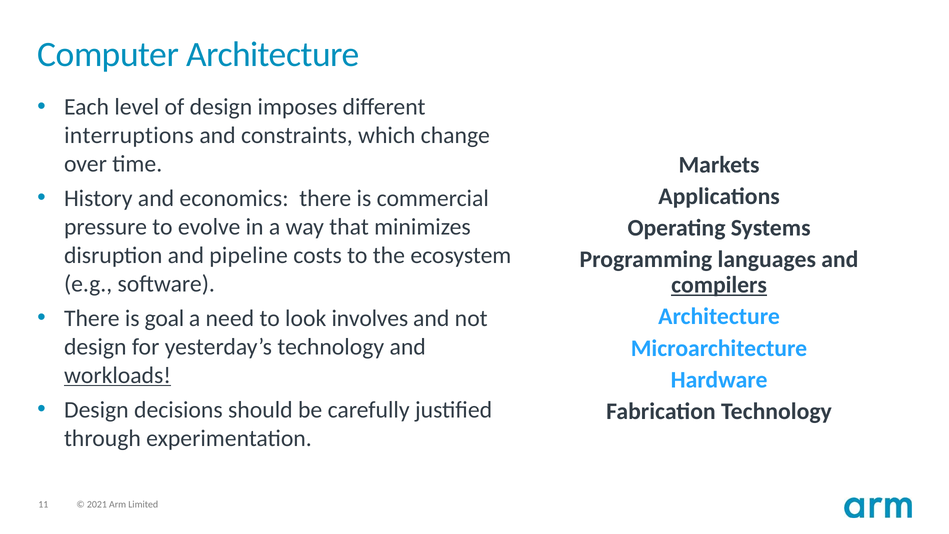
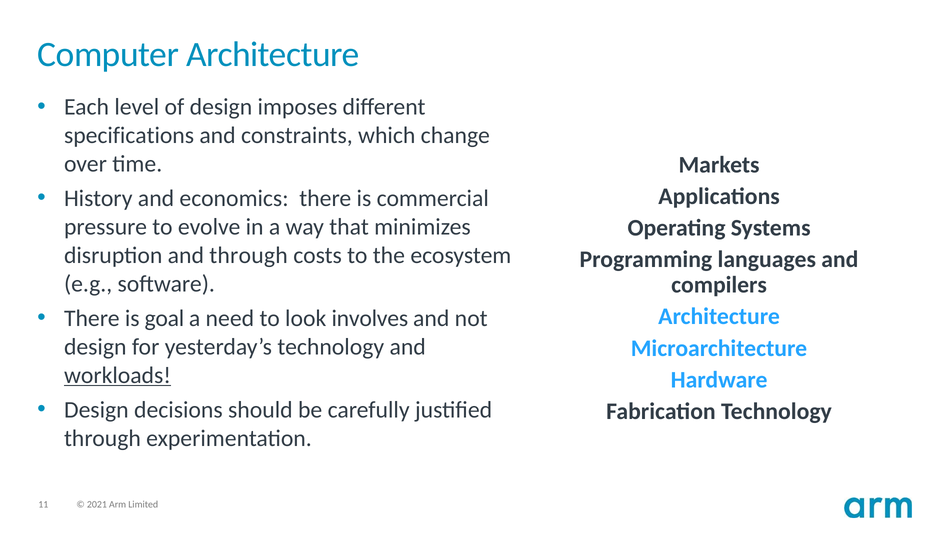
interruptions: interruptions -> specifications (129, 136)
and pipeline: pipeline -> through (249, 255)
compilers underline: present -> none (719, 285)
